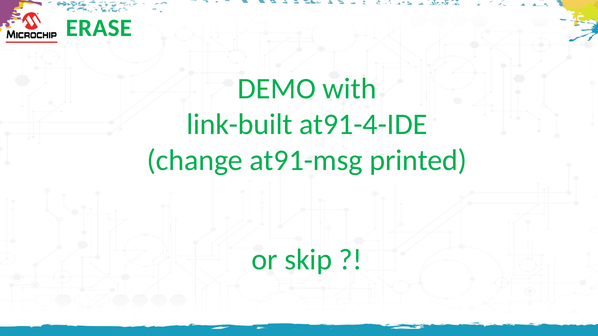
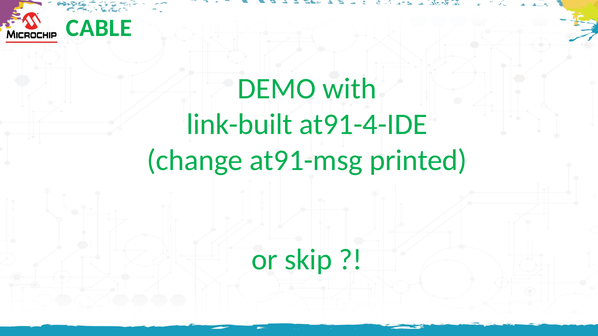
ERASE: ERASE -> CABLE (99, 28)
